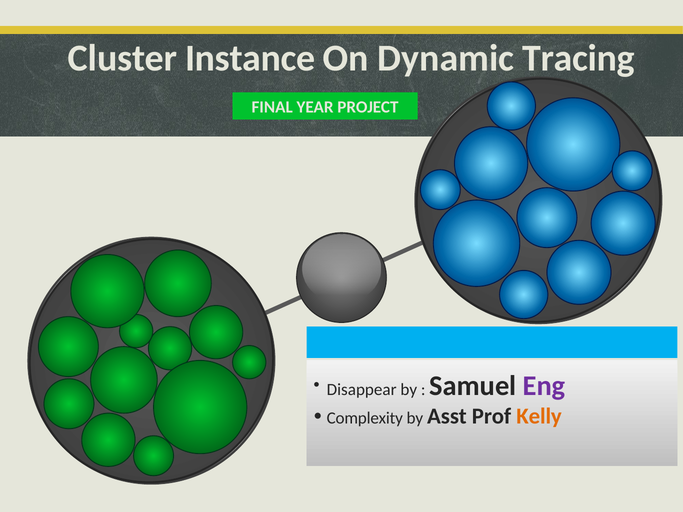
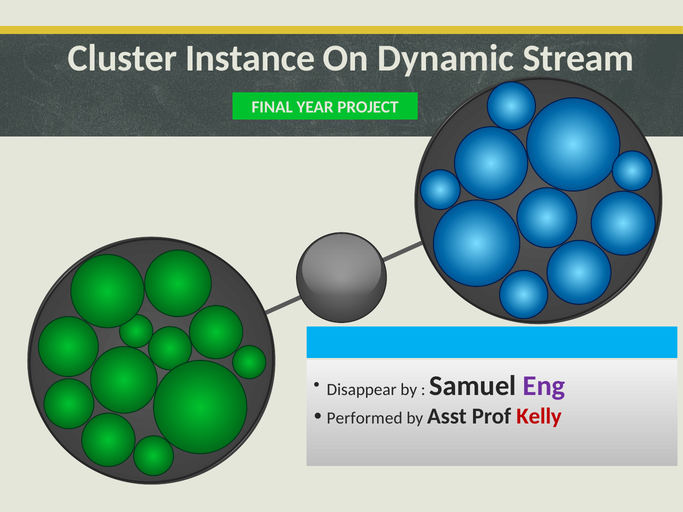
Tracing: Tracing -> Stream (578, 58)
Complexity: Complexity -> Performed (365, 419)
Kelly colour: orange -> red (539, 417)
